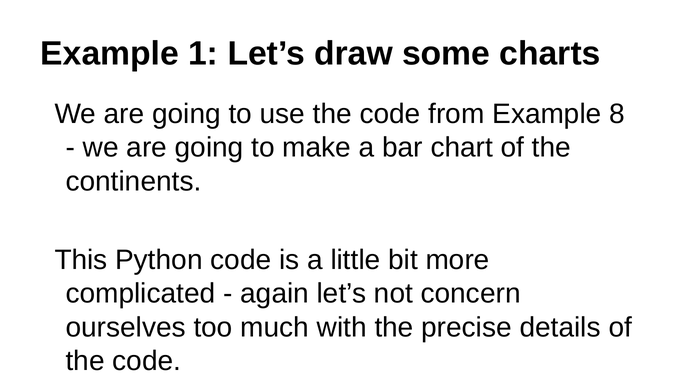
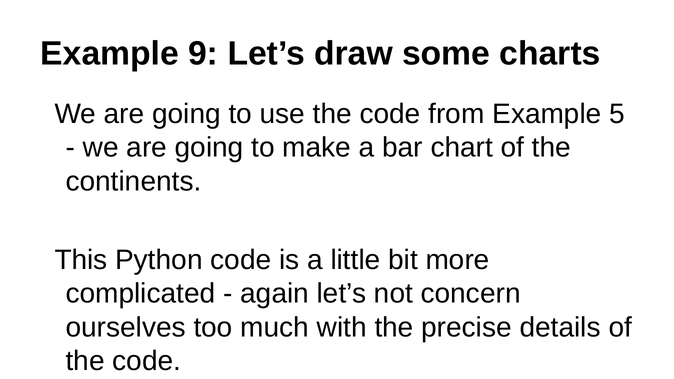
1: 1 -> 9 (203, 54)
8: 8 -> 5 (617, 114)
